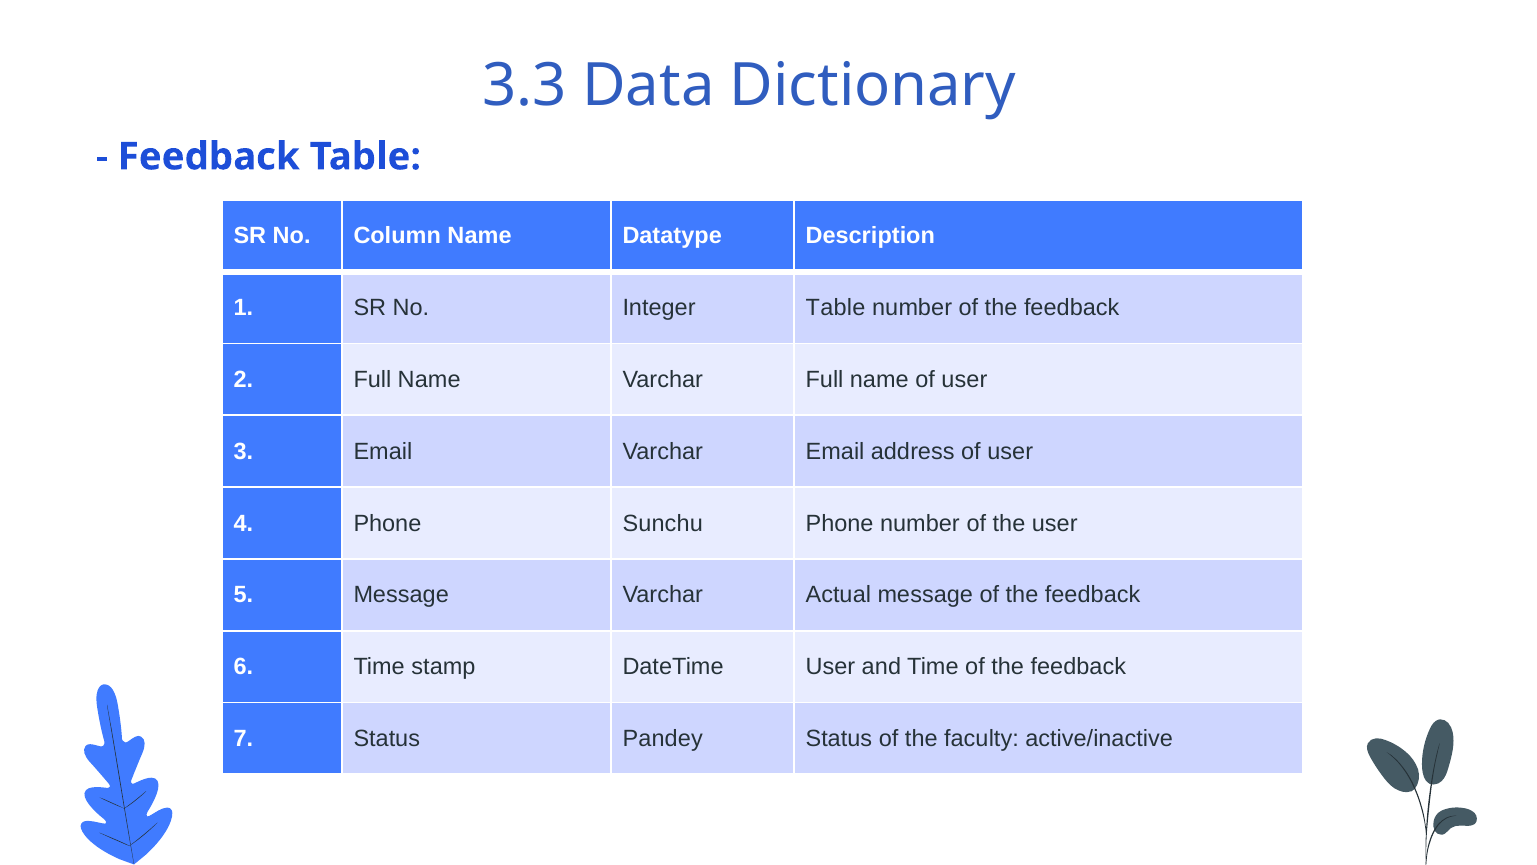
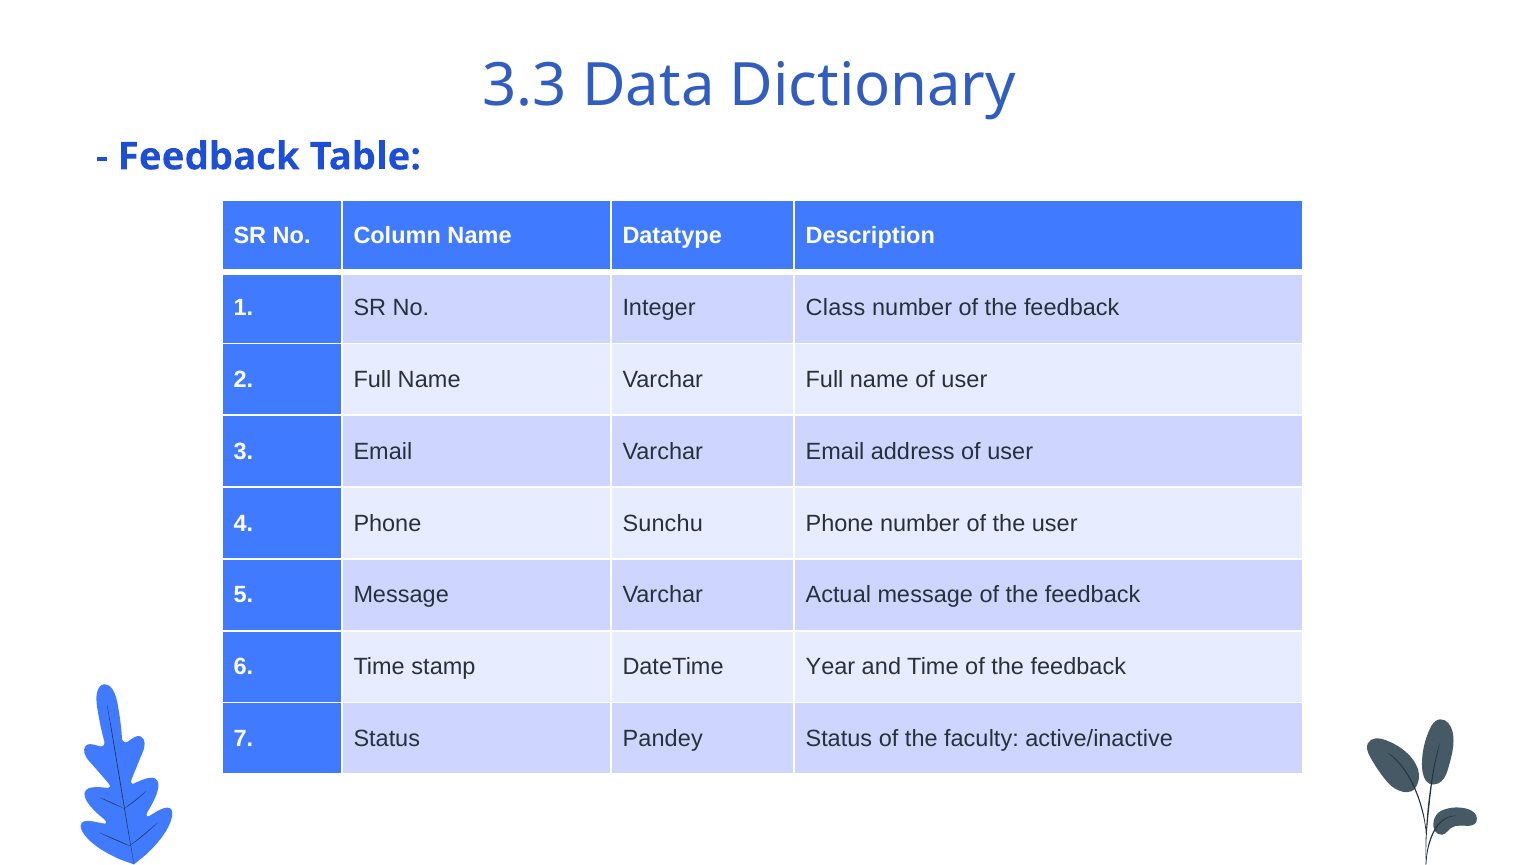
Integer Table: Table -> Class (836, 308)
DateTime User: User -> Year (830, 667)
